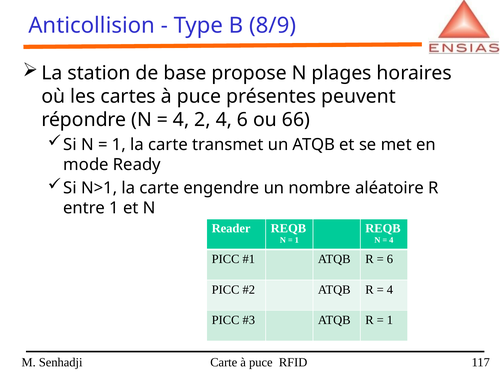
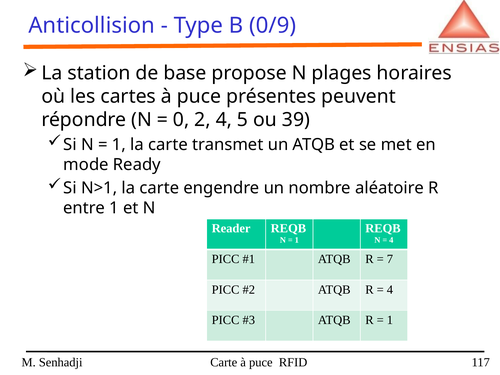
8/9: 8/9 -> 0/9 (273, 25)
4: 4 -> 0 (181, 120)
4 6: 6 -> 5 (243, 120)
66: 66 -> 39 (296, 120)
6: 6 -> 7 (390, 259)
